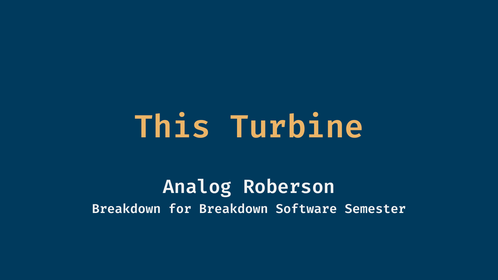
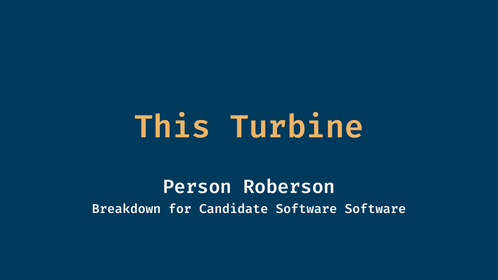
Analog: Analog -> Person (197, 187)
for Breakdown: Breakdown -> Candidate (234, 209)
Software Semester: Semester -> Software (375, 209)
